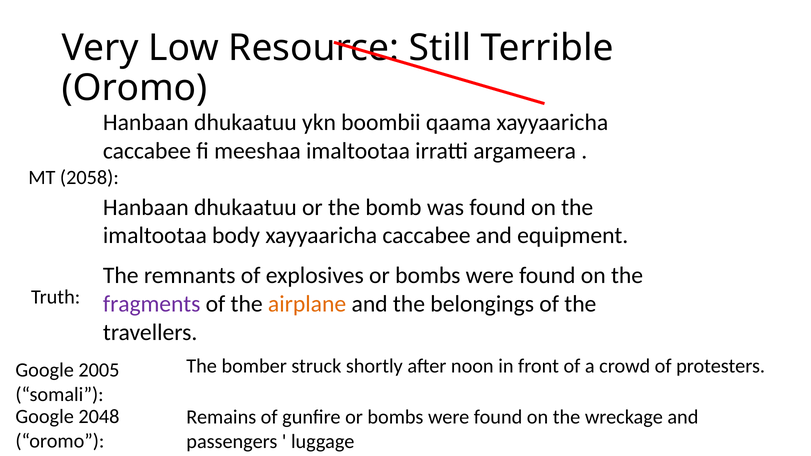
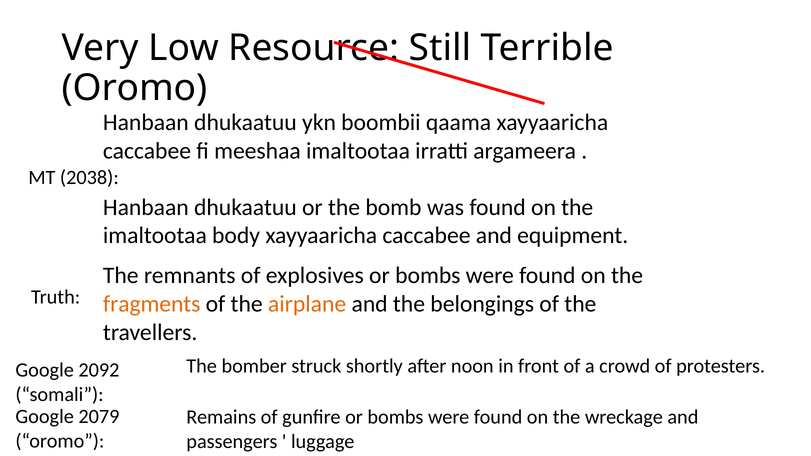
2058: 2058 -> 2038 (89, 178)
fragments colour: purple -> orange (152, 304)
2005: 2005 -> 2092 (99, 370)
2048: 2048 -> 2079 (99, 417)
